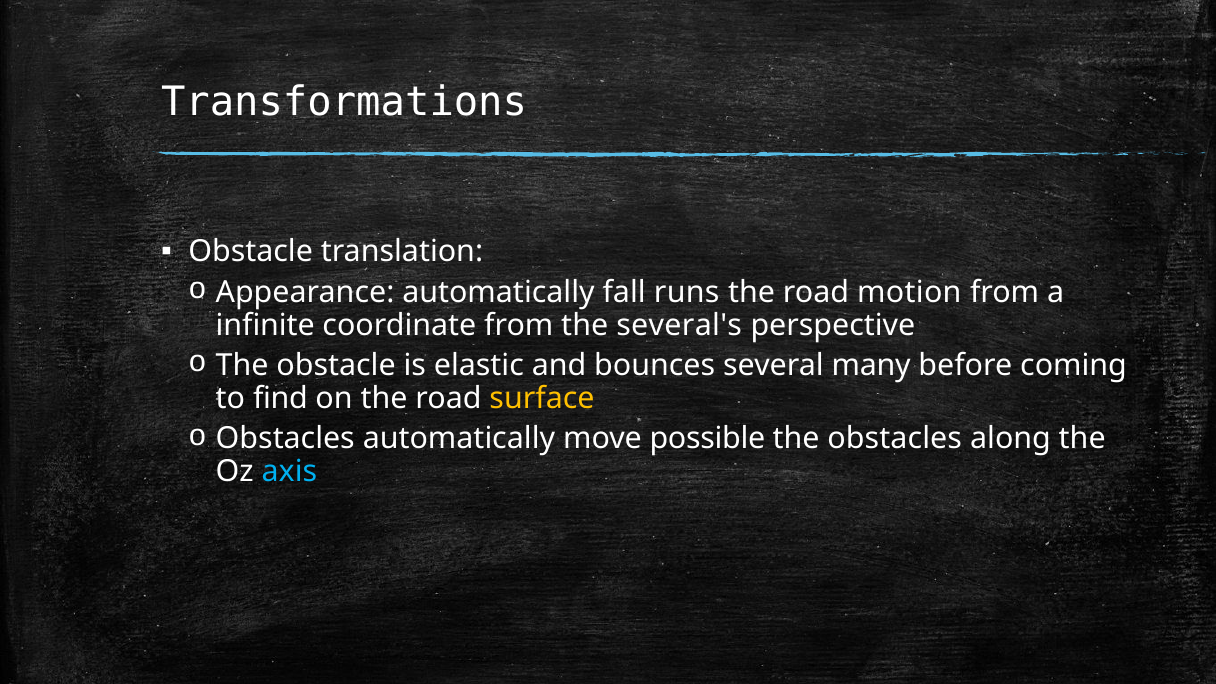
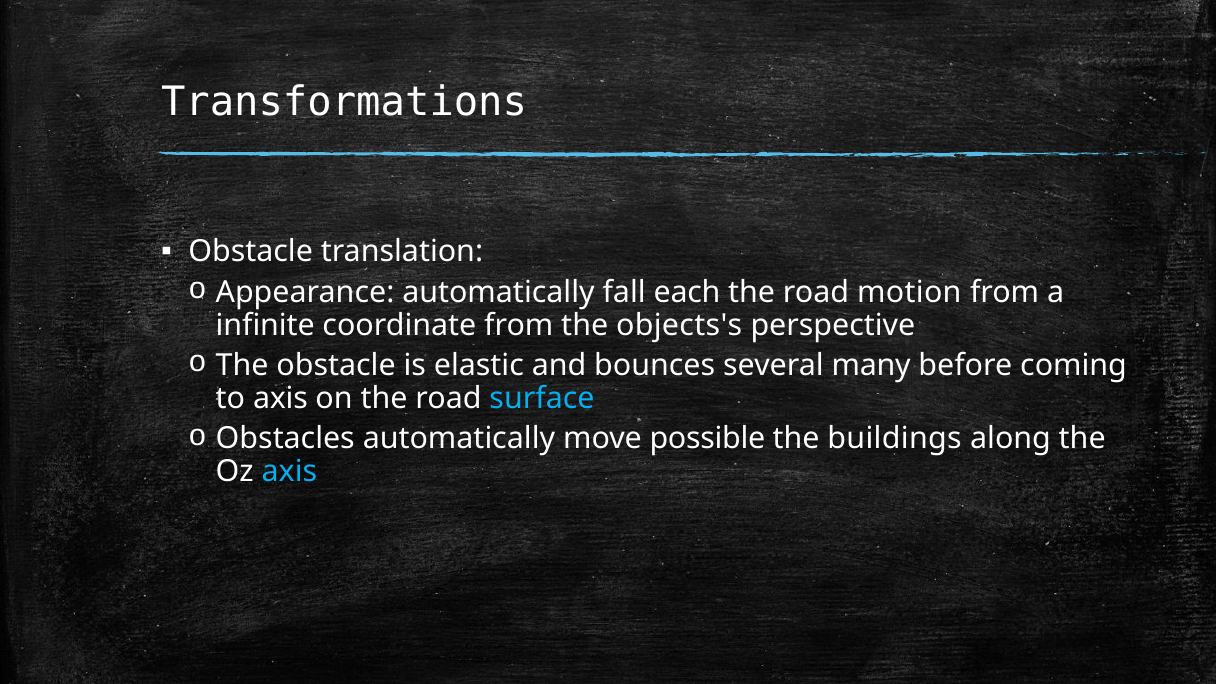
runs: runs -> each (687, 292)
several's: several's -> objects's (679, 325)
to find: find -> axis (280, 398)
surface colour: yellow -> light blue (542, 398)
the obstacles: obstacles -> buildings (895, 439)
